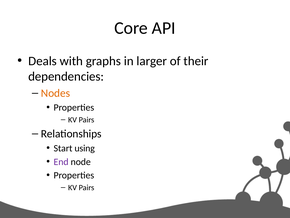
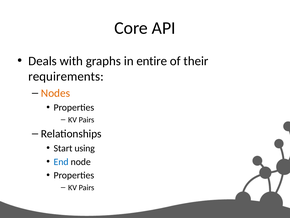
larger: larger -> entire (152, 61)
dependencies: dependencies -> requirements (66, 76)
End colour: purple -> blue (61, 161)
